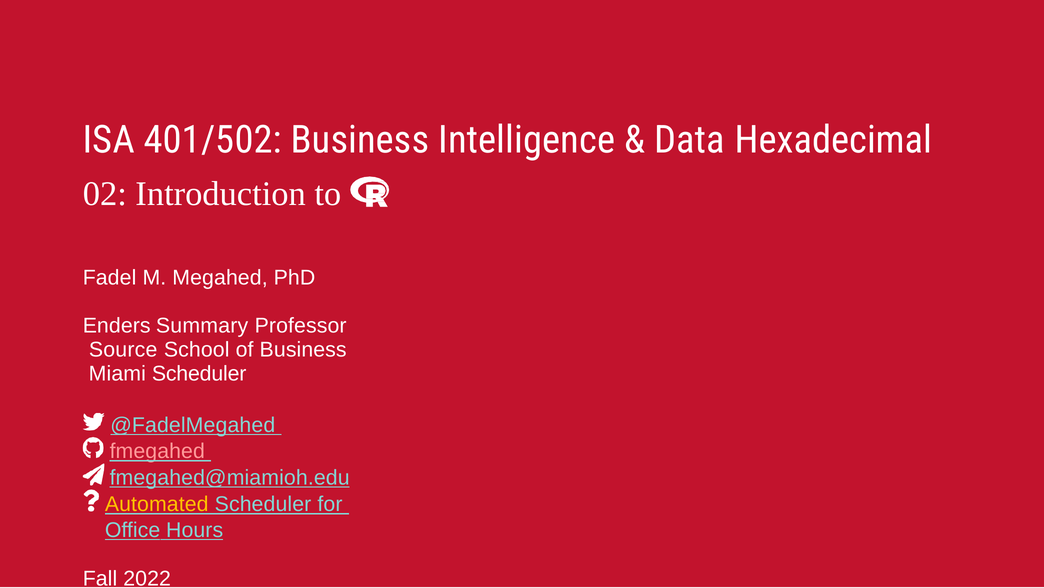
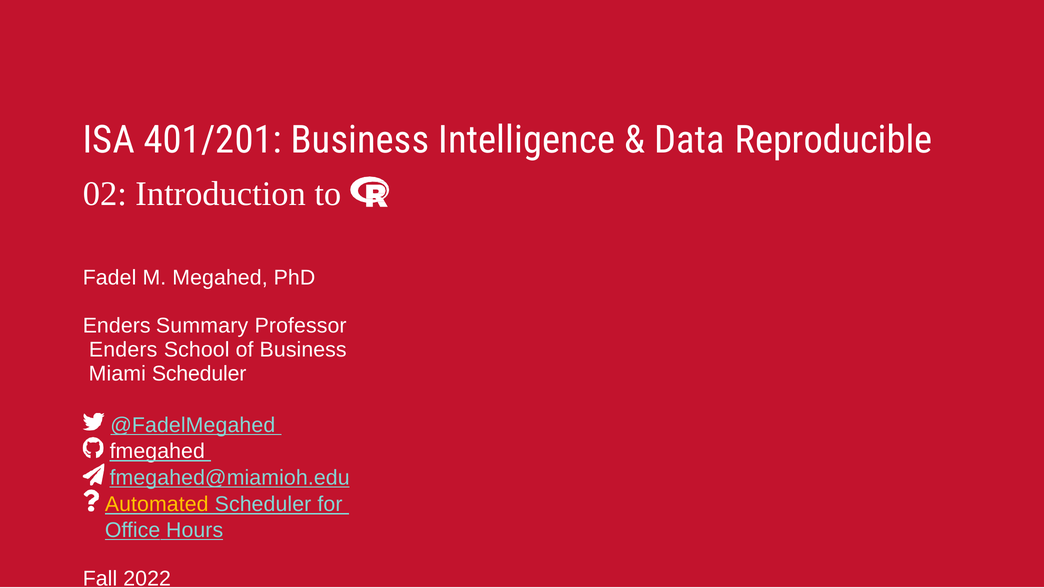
401/502: 401/502 -> 401/201 (213, 140)
Hexadecimal: Hexadecimal -> Reproducible (834, 140)
Source: Source -> Enders (123, 349)
fmegahed colour: pink -> white (157, 451)
